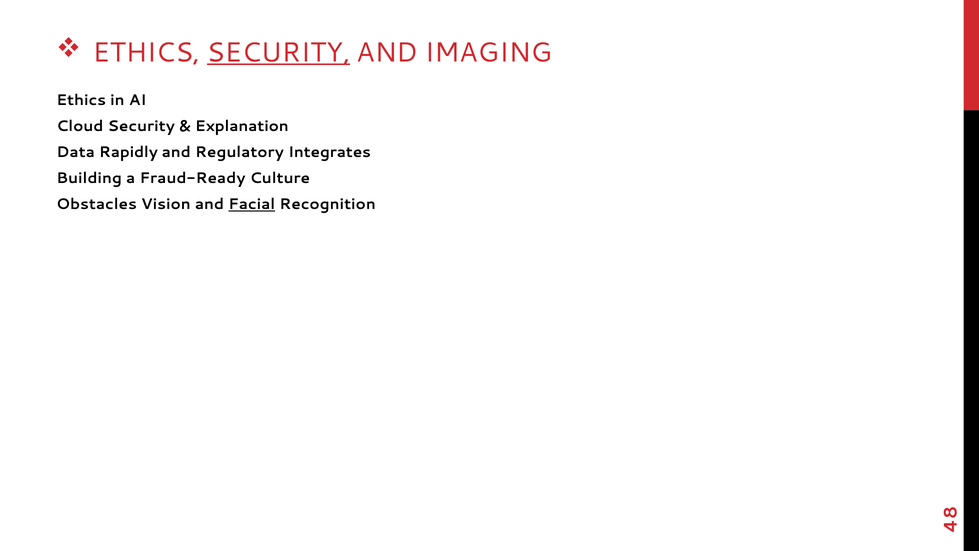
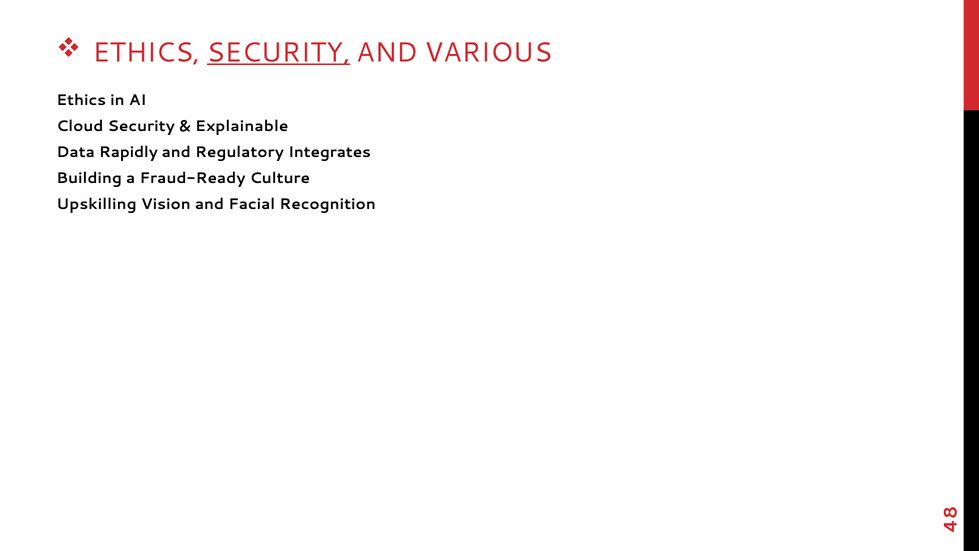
IMAGING: IMAGING -> VARIOUS (489, 53)
Explanation: Explanation -> Explainable (242, 126)
Obstacles: Obstacles -> Upskilling (96, 204)
Facial underline: present -> none (252, 204)
